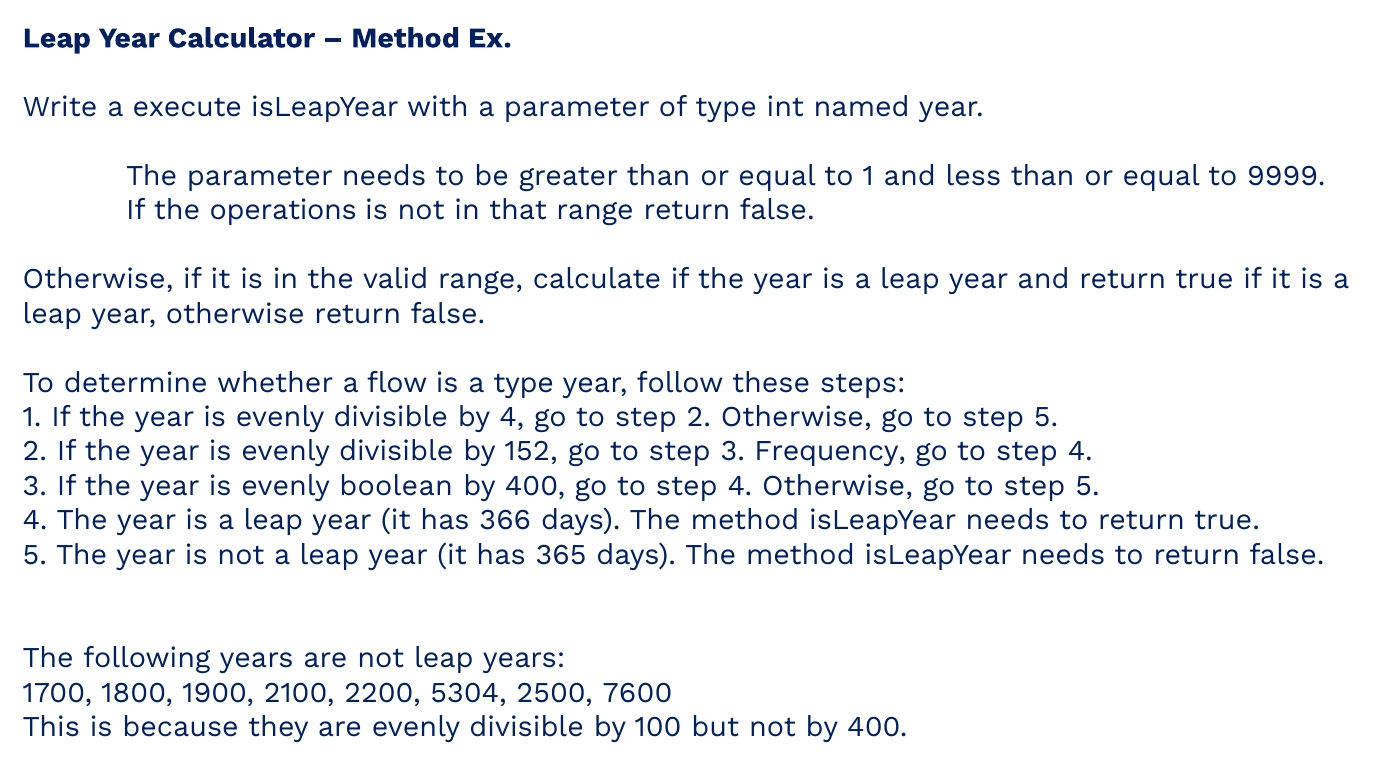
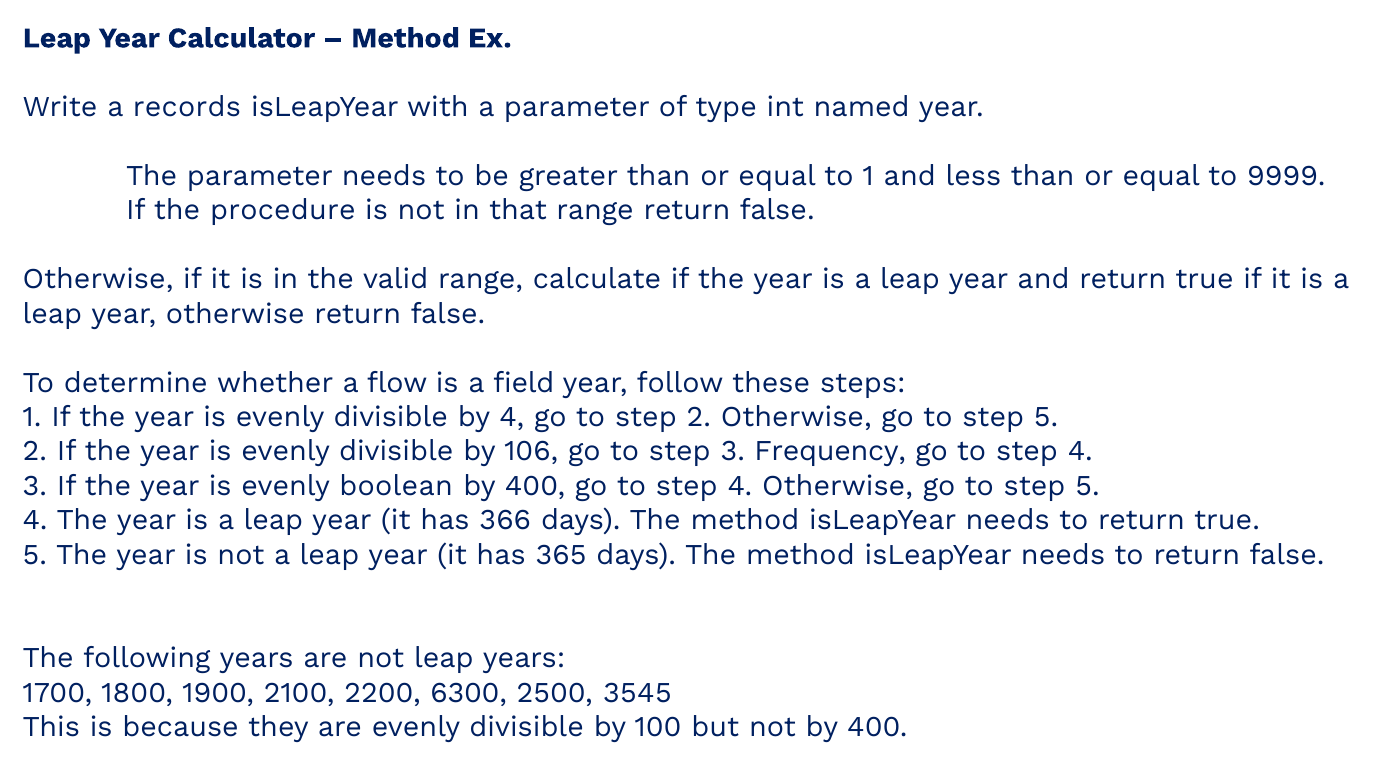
execute: execute -> records (187, 107)
operations: operations -> procedure (283, 210)
a type: type -> field (524, 383)
152: 152 -> 106 (531, 452)
5304: 5304 -> 6300 (469, 693)
7600: 7600 -> 3545 (637, 693)
